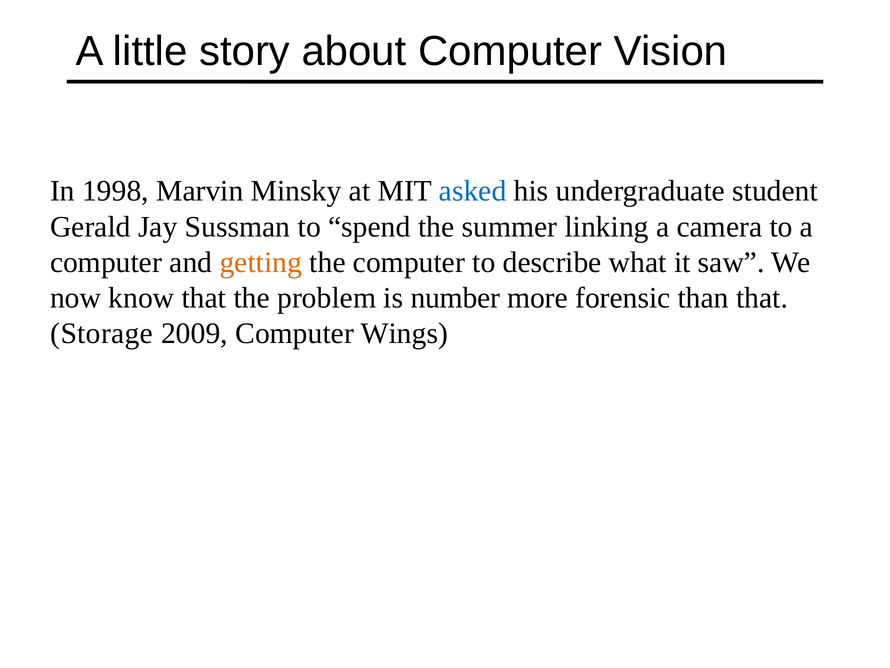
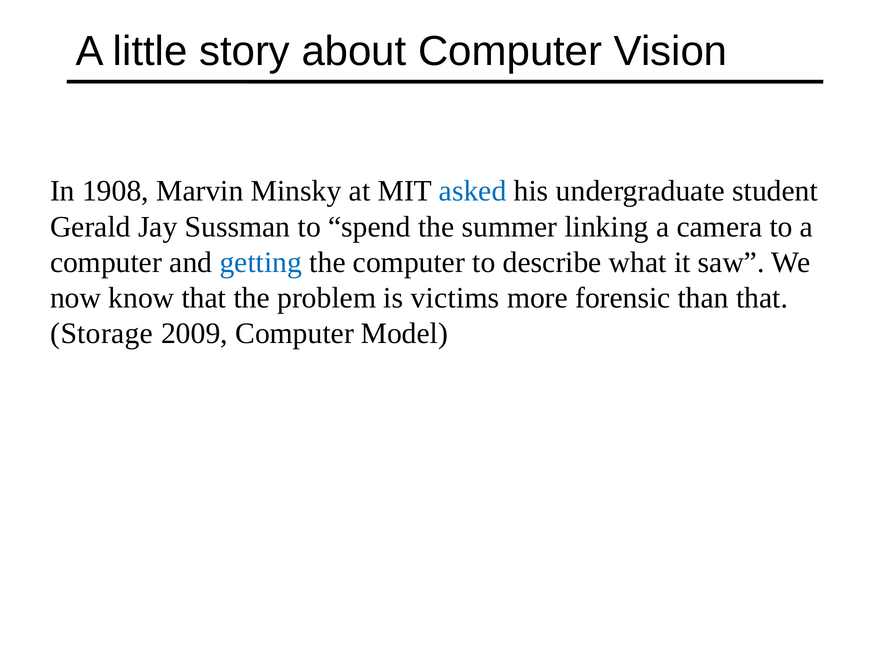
1998: 1998 -> 1908 (115, 191)
getting colour: orange -> blue (261, 262)
number: number -> victims (455, 298)
Wings: Wings -> Model (404, 333)
